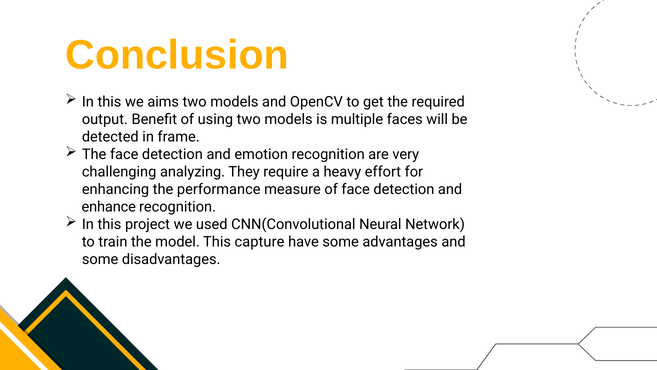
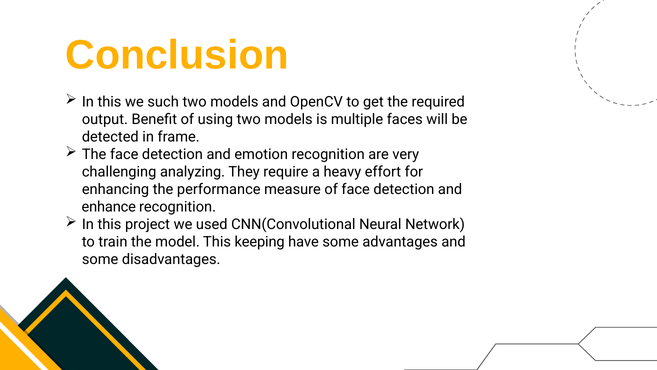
aims: aims -> such (163, 102)
capture: capture -> keeping (260, 242)
